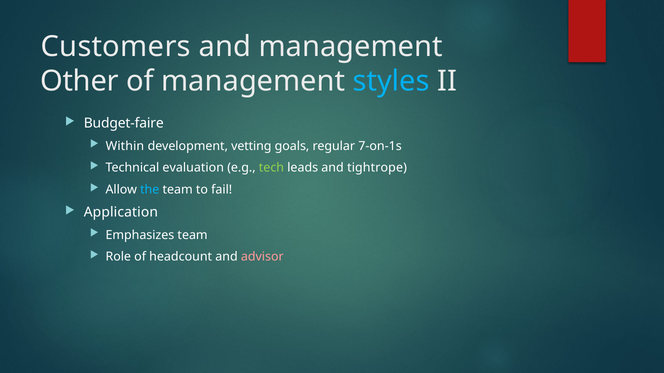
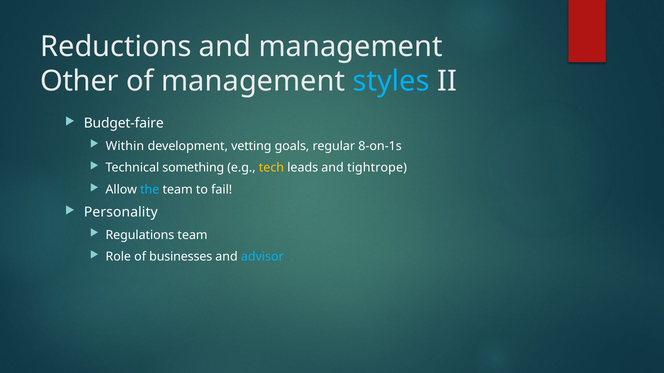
Customers: Customers -> Reductions (116, 47)
7-on-1s: 7-on-1s -> 8-on-1s (380, 146)
evaluation: evaluation -> something (193, 168)
tech colour: light green -> yellow (271, 168)
Application: Application -> Personality (121, 213)
Emphasizes: Emphasizes -> Regulations (140, 235)
headcount: headcount -> businesses (181, 257)
advisor colour: pink -> light blue (262, 257)
